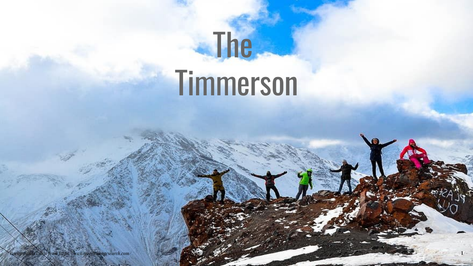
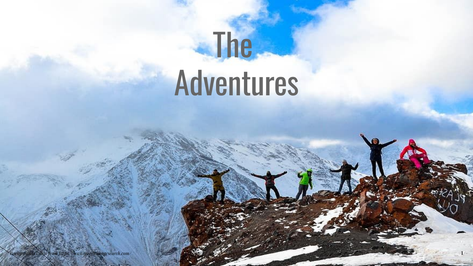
Timmerson: Timmerson -> Adventures (237, 85)
